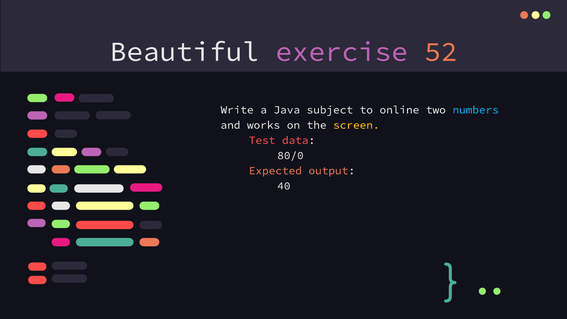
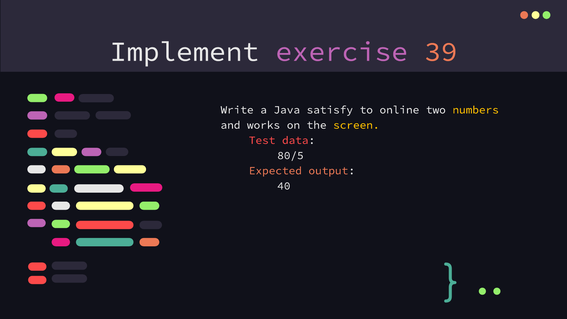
Beautiful: Beautiful -> Implement (184, 52)
52: 52 -> 39 (441, 52)
subject: subject -> satisfy (330, 110)
numbers colour: light blue -> yellow (476, 110)
80/0: 80/0 -> 80/5 (290, 155)
